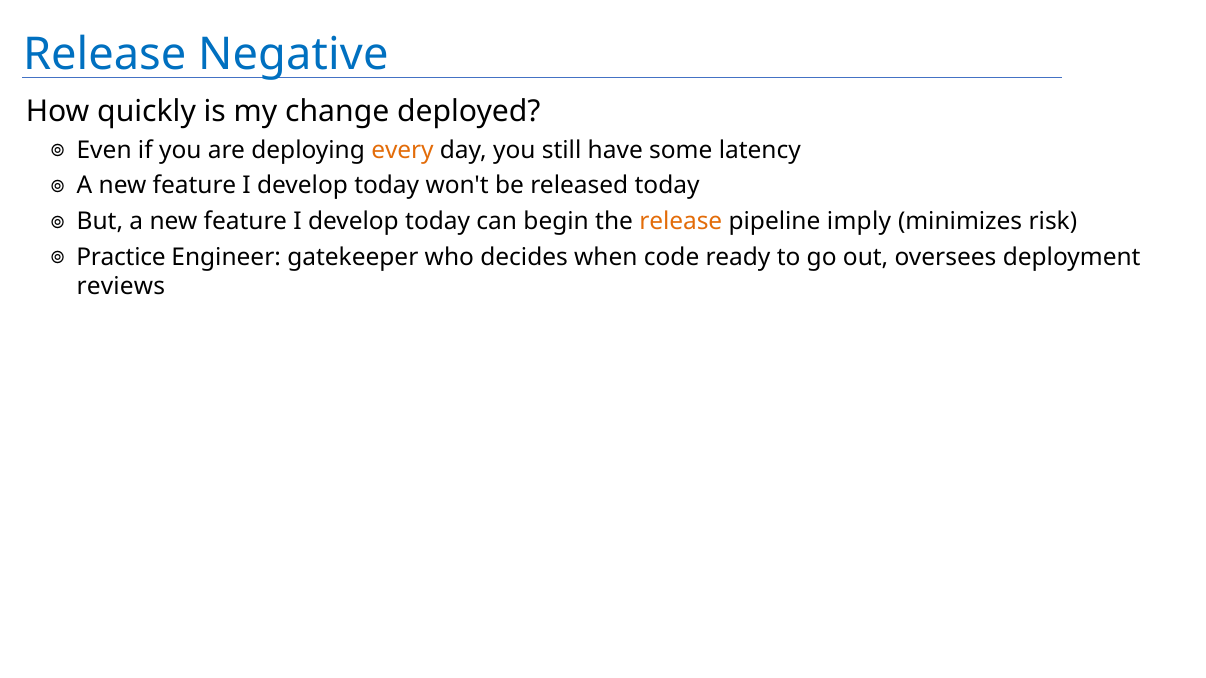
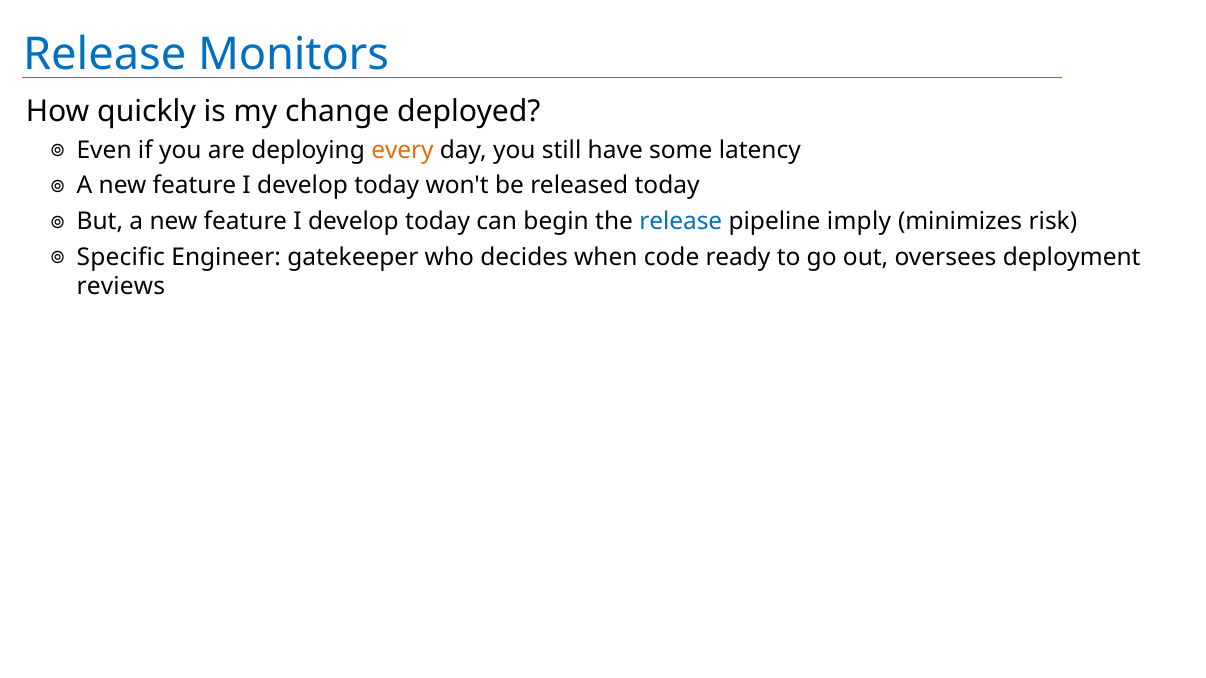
Negative: Negative -> Monitors (293, 55)
release colour: orange -> blue (681, 221)
Practice: Practice -> Specific (121, 257)
